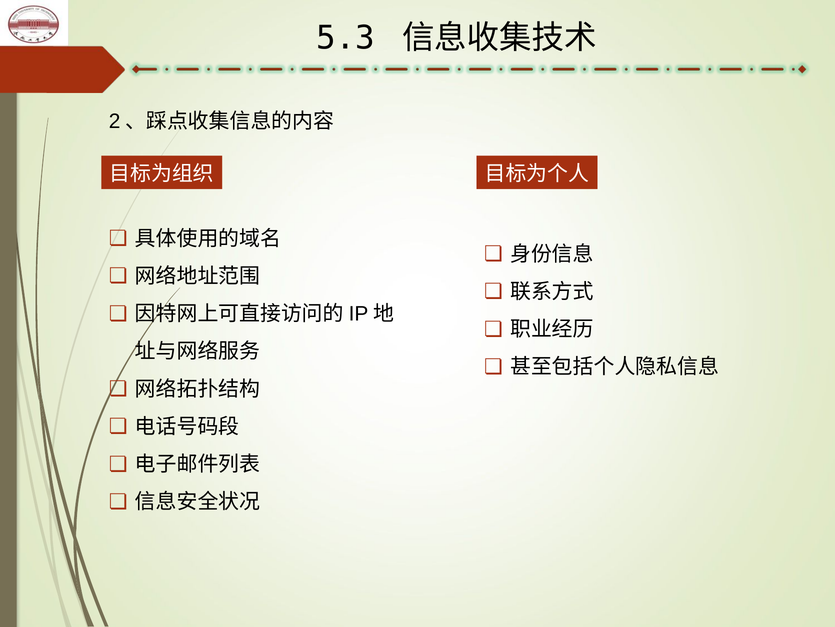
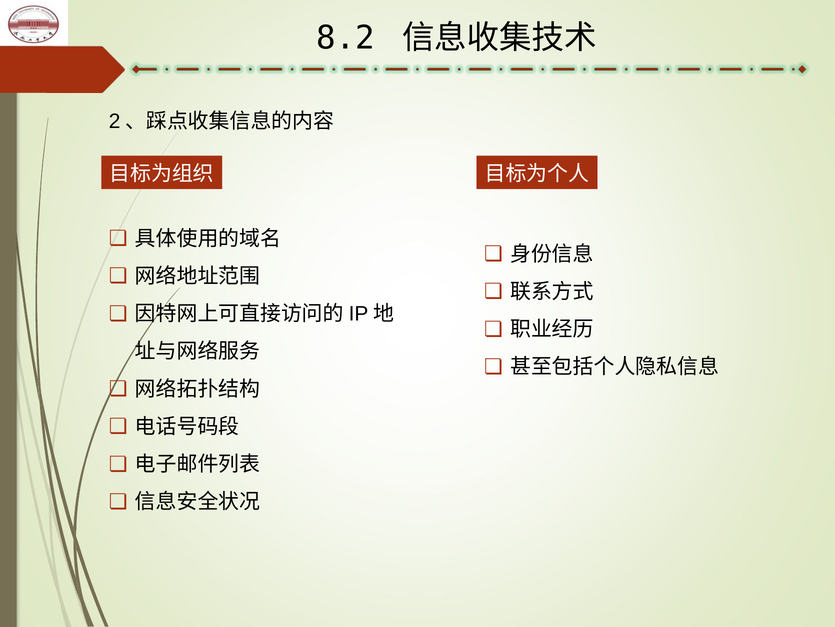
5.3: 5.3 -> 8.2 (345, 38)
